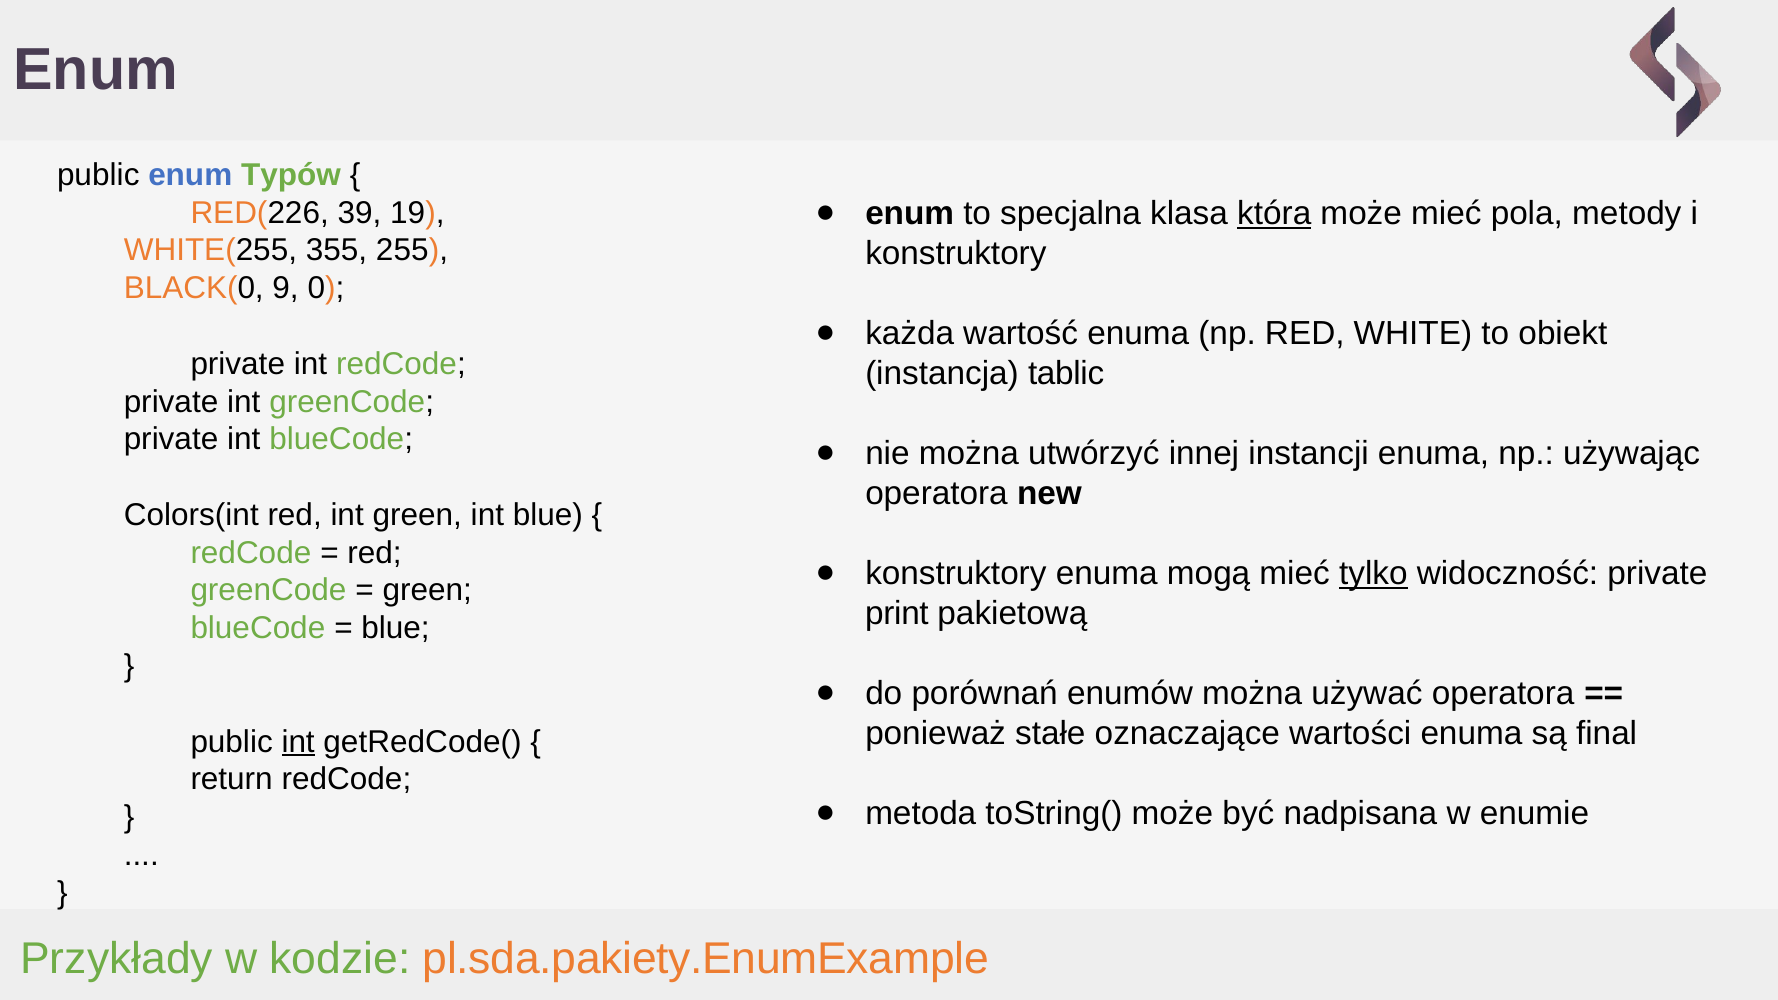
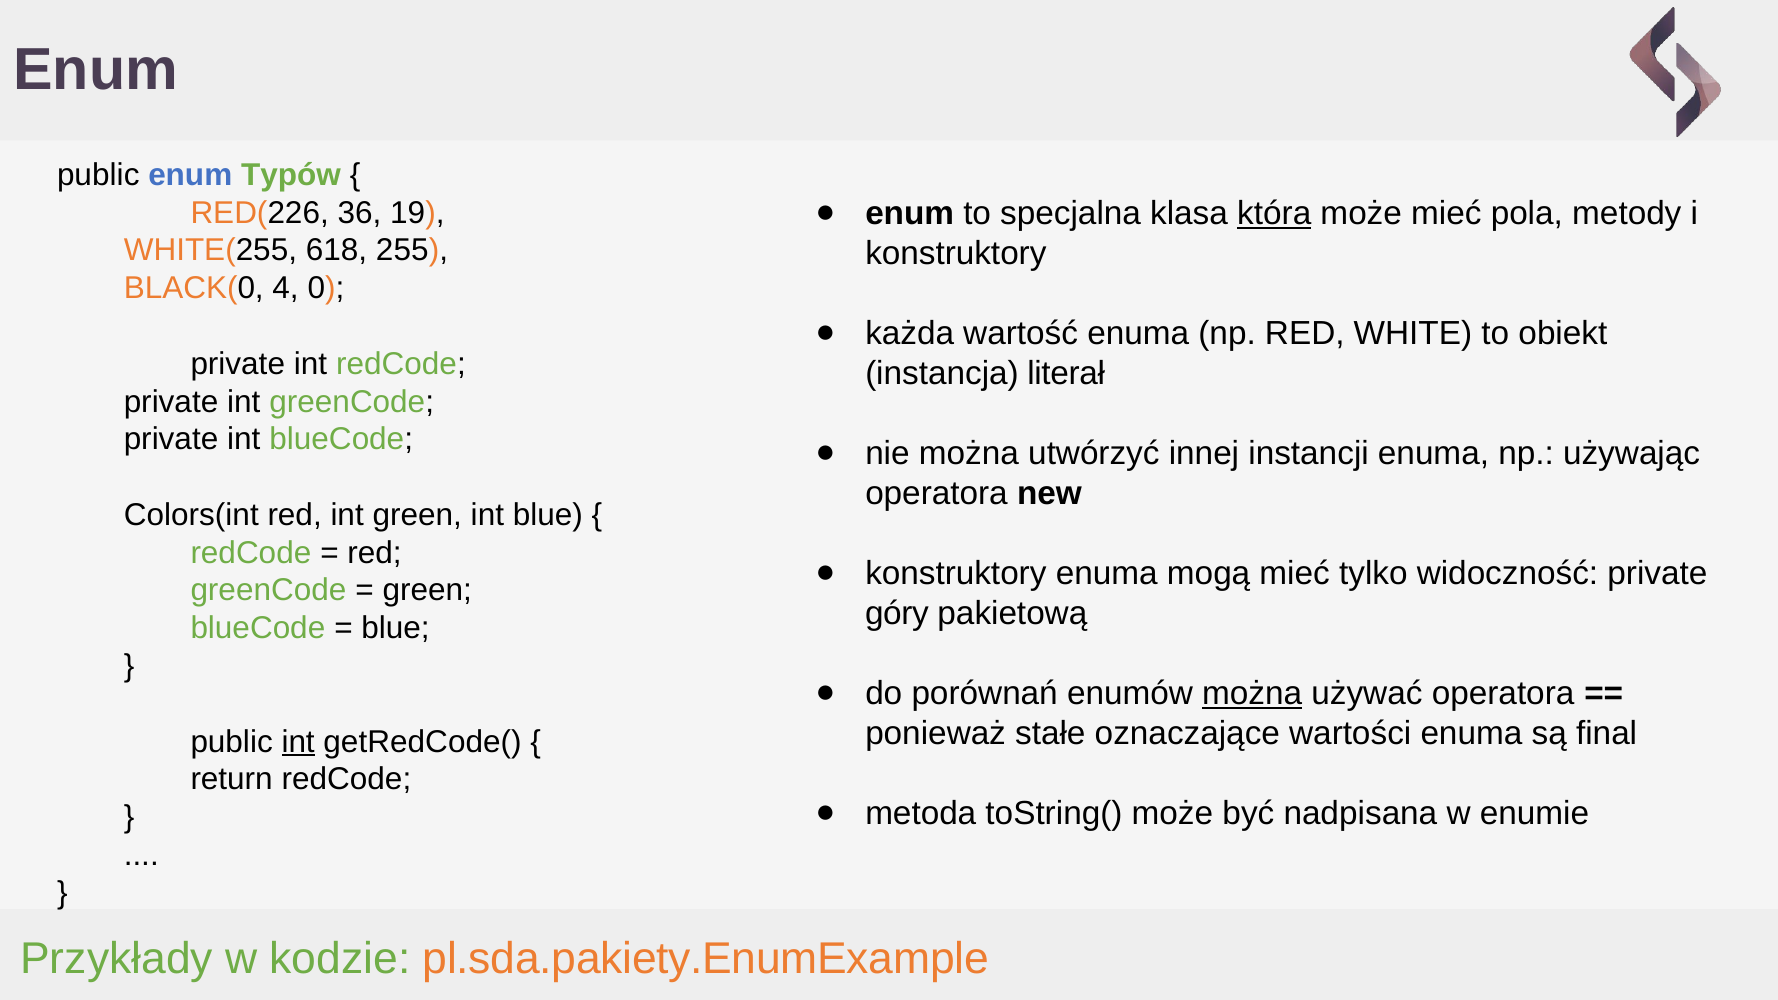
39: 39 -> 36 (360, 213)
355: 355 -> 618 (337, 250)
9: 9 -> 4 (286, 288)
tablic: tablic -> literał (1066, 373)
tylko underline: present -> none (1373, 573)
print: print -> góry (897, 613)
można underline: none -> present (1252, 693)
